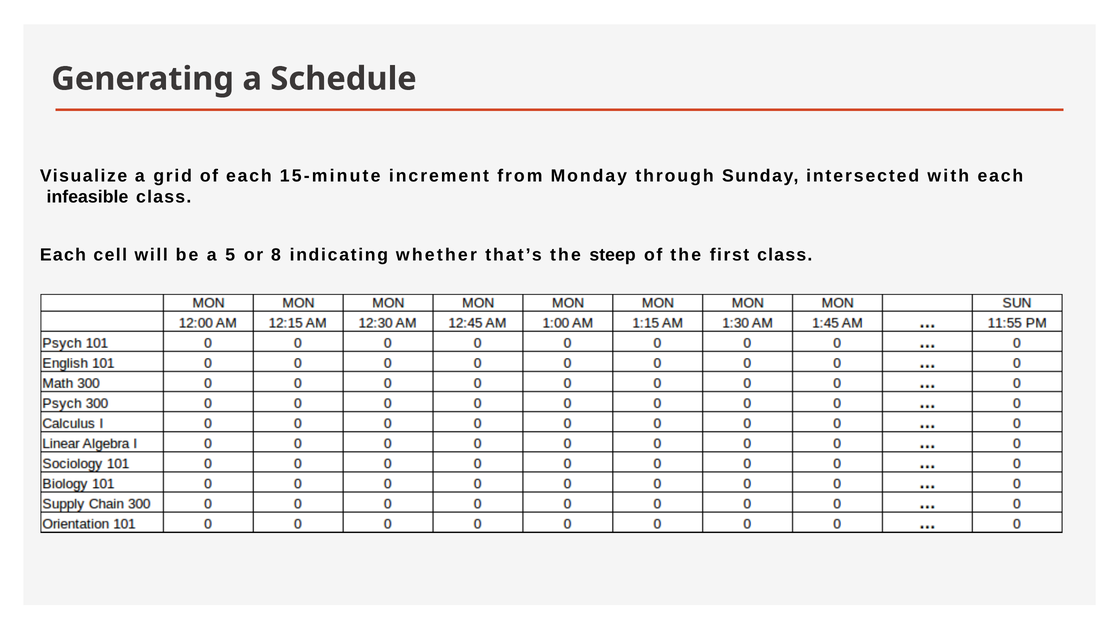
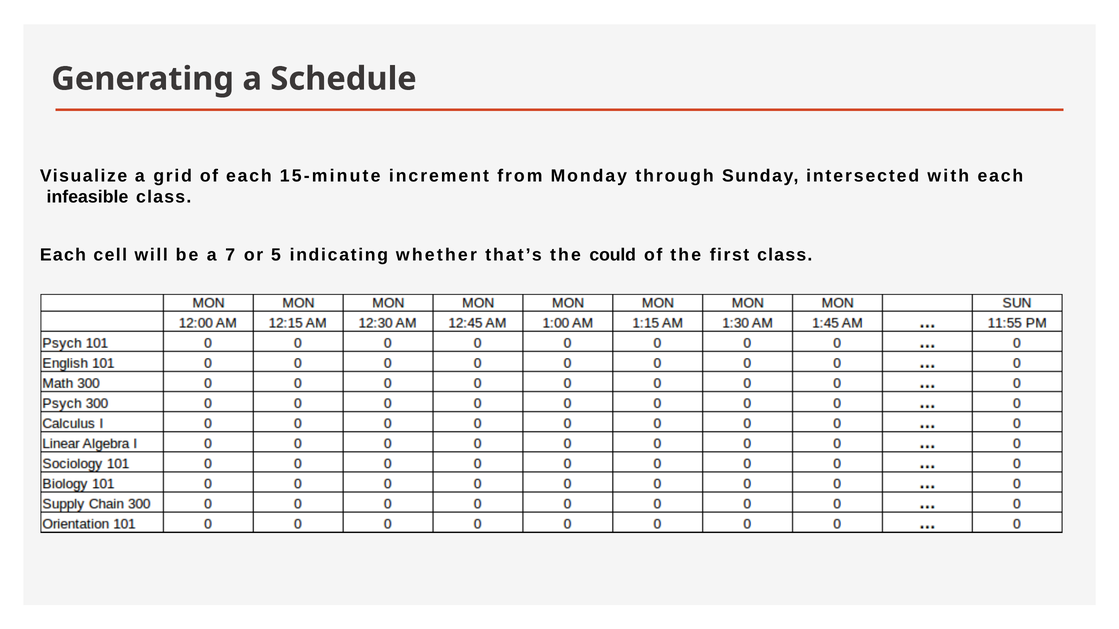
5: 5 -> 7 (230, 255)
8: 8 -> 5 (276, 255)
steep: steep -> could (613, 255)
